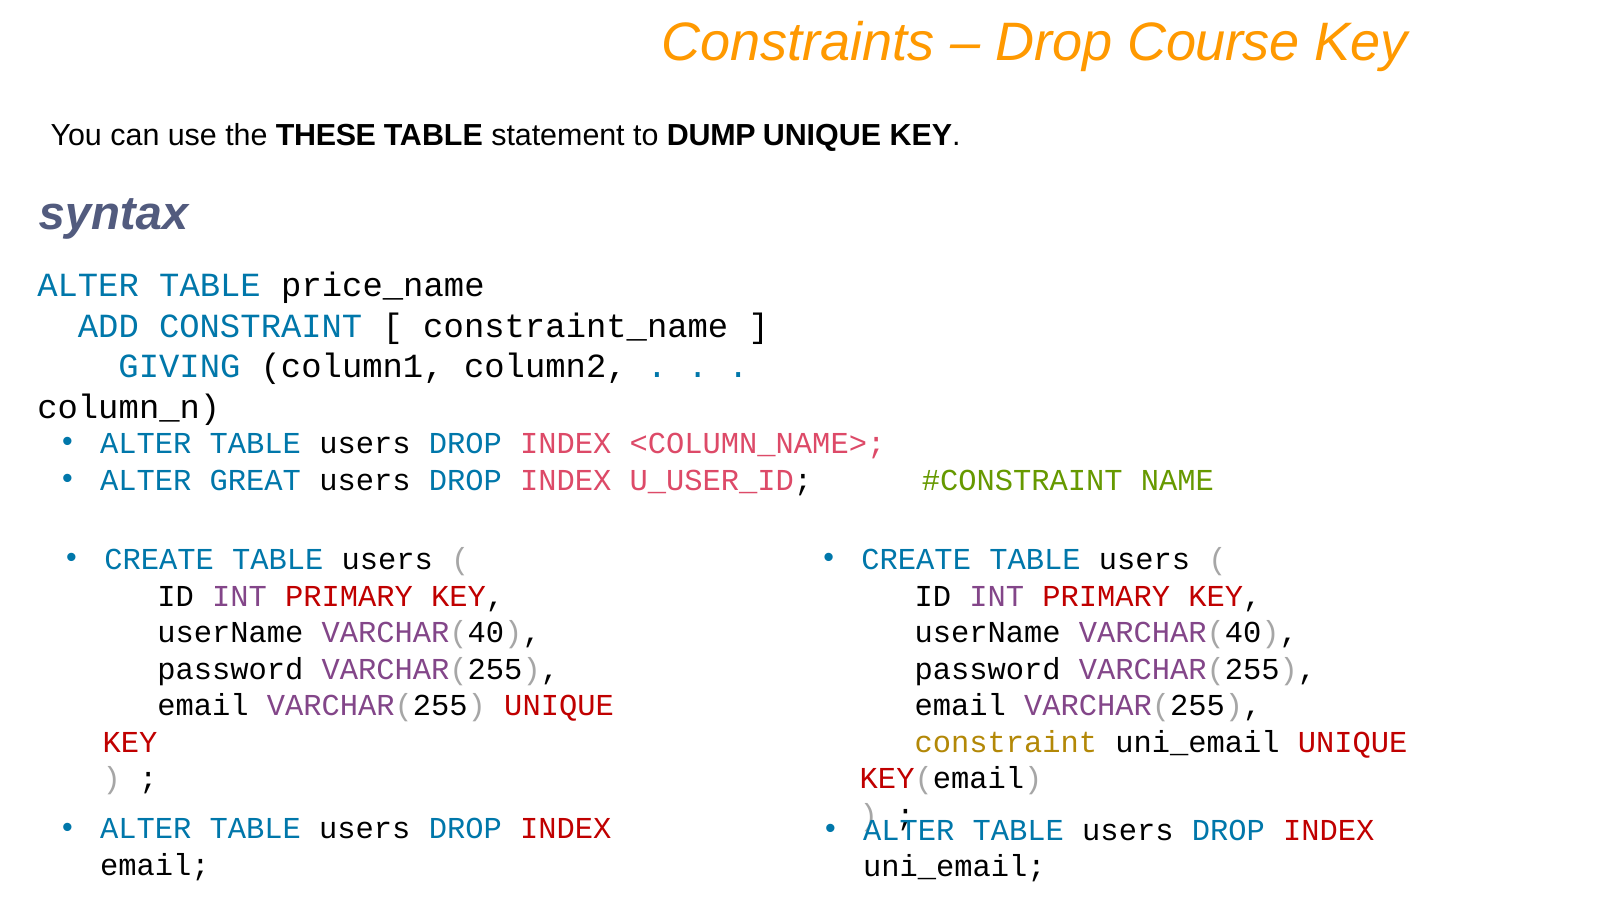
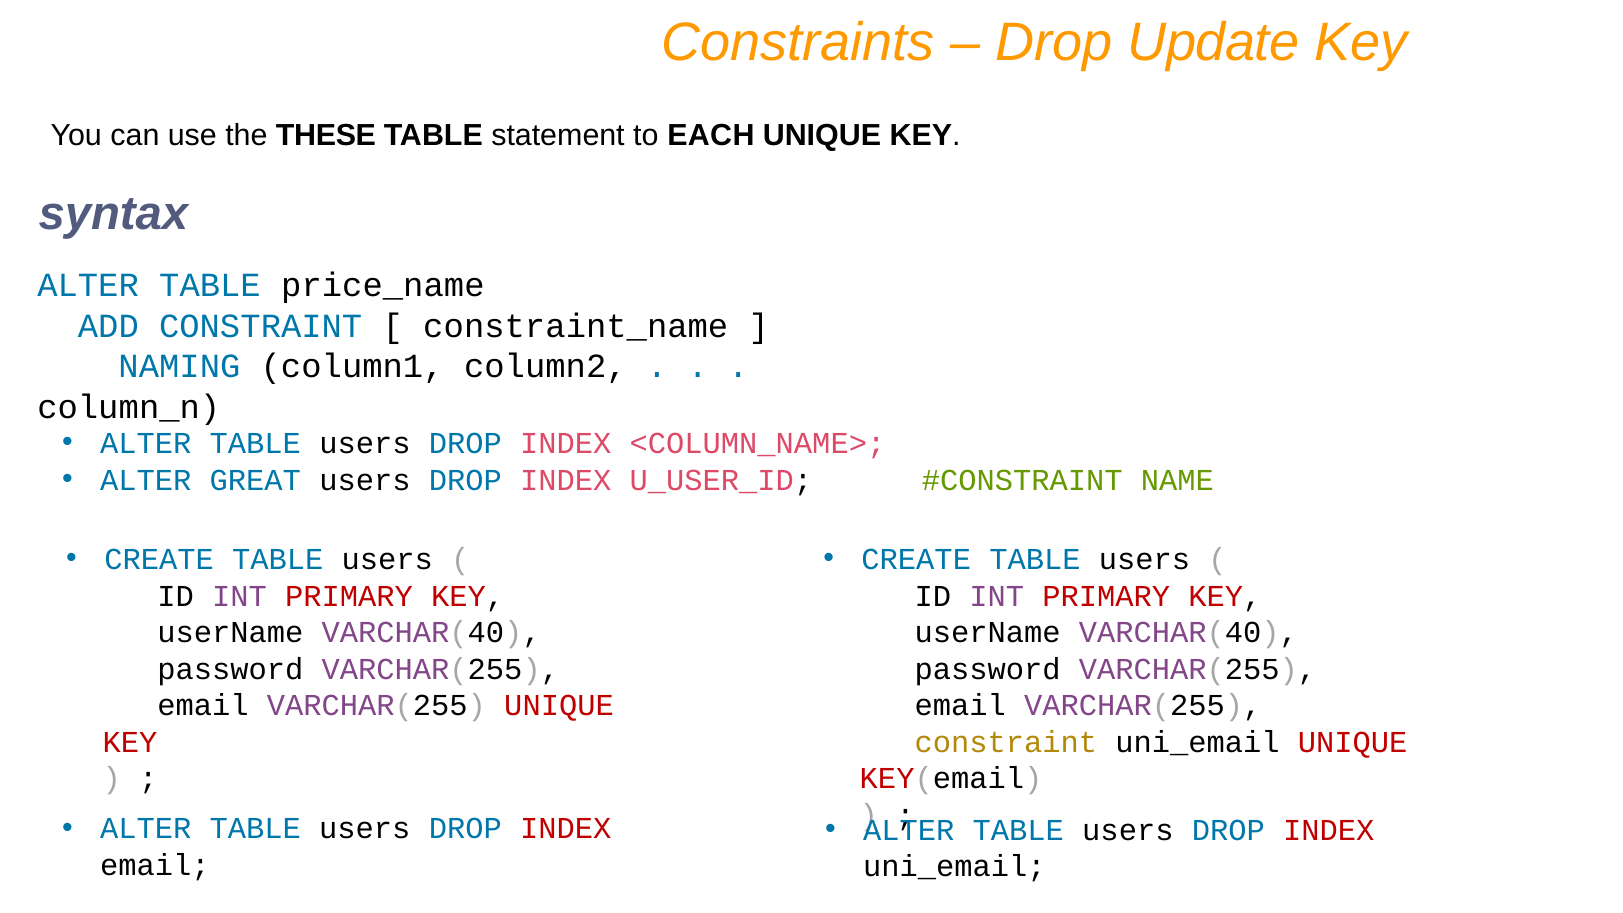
Course: Course -> Update (1214, 42)
DUMP: DUMP -> EACH (711, 135)
GIVING: GIVING -> NAMING (179, 367)
